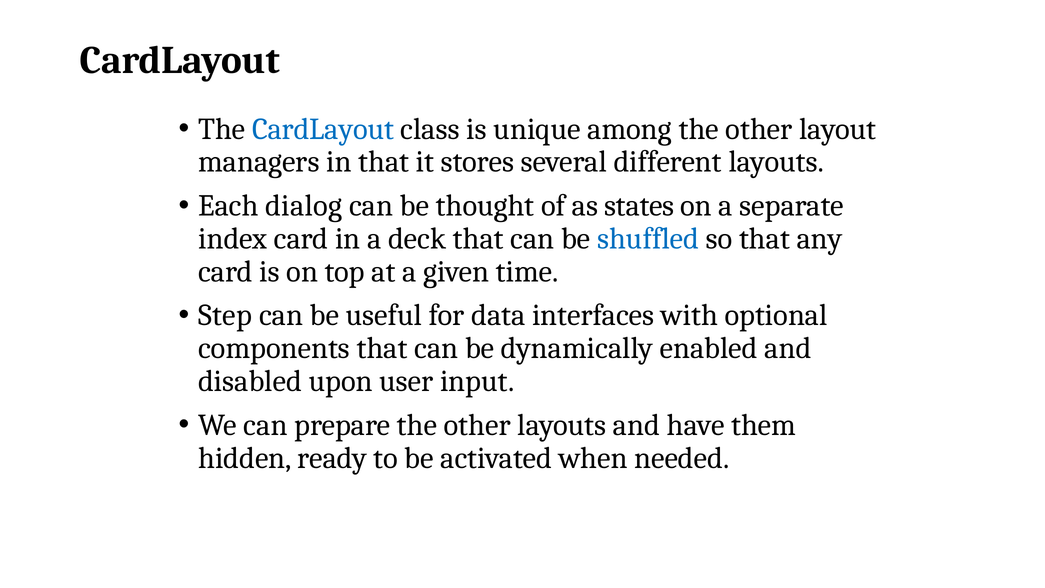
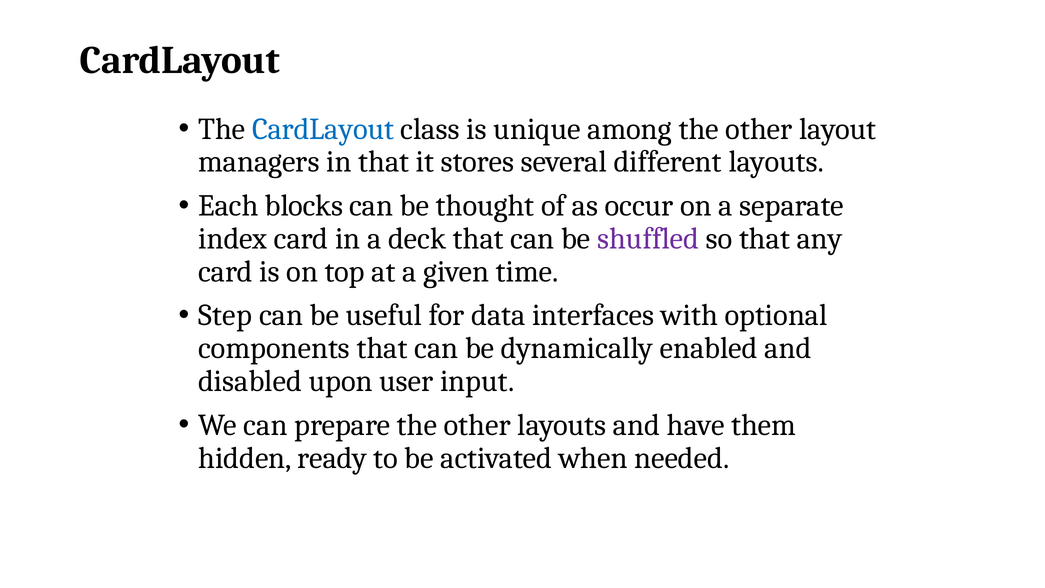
dialog: dialog -> blocks (304, 206)
states: states -> occur (639, 206)
shuffled colour: blue -> purple (648, 239)
